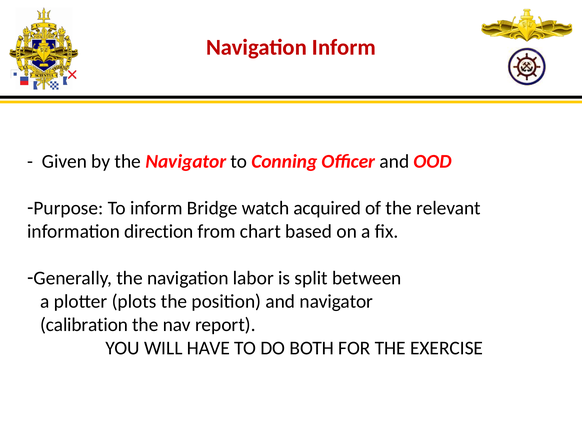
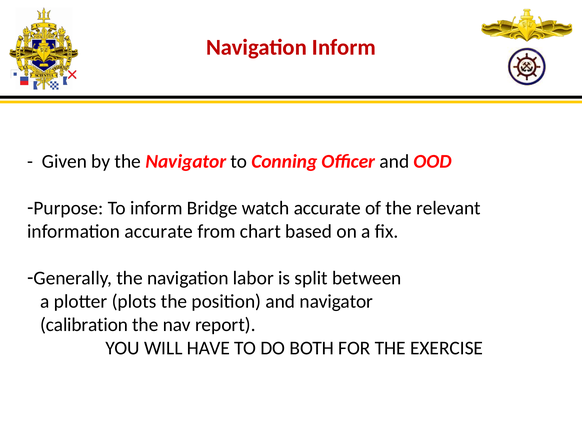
watch acquired: acquired -> accurate (327, 208)
information direction: direction -> accurate (159, 231)
